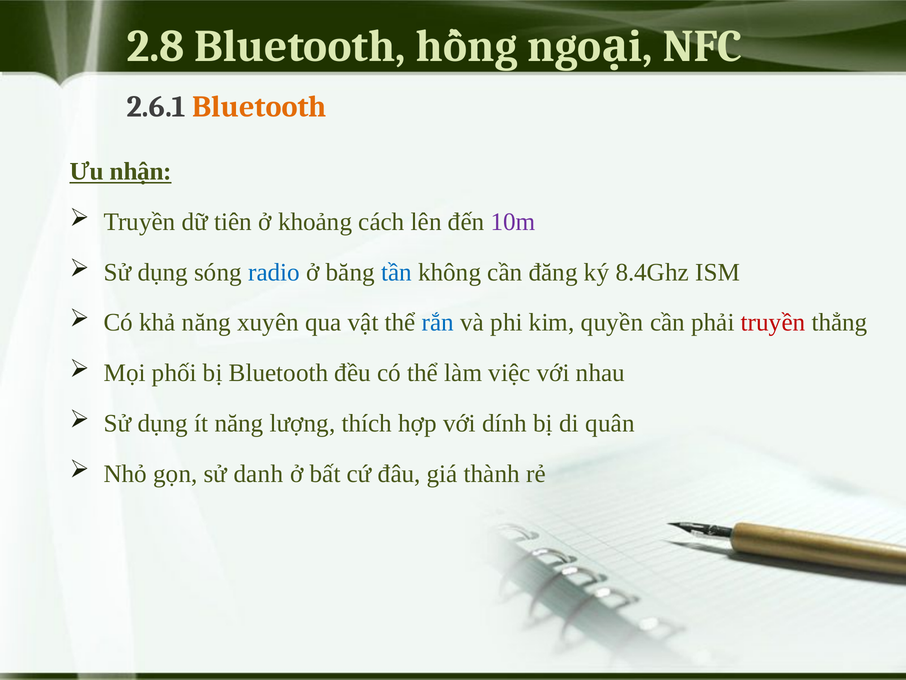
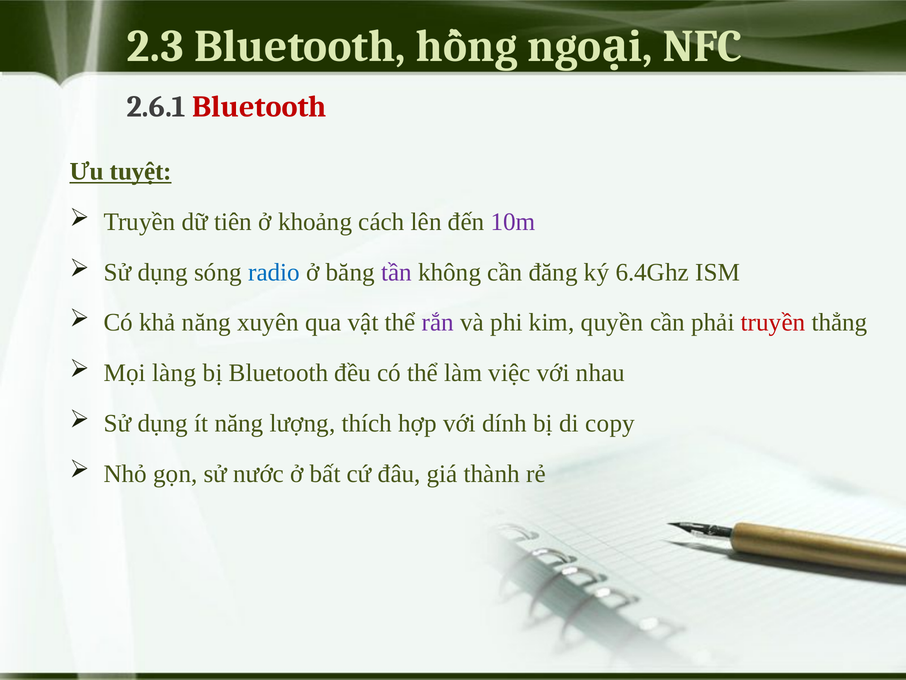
2.8: 2.8 -> 2.3 (155, 46)
Bluetooth colour: orange -> red (259, 107)
nhận: nhận -> tuyệt (141, 171)
tần colour: blue -> purple (396, 272)
8.4Ghz: 8.4Ghz -> 6.4Ghz (652, 272)
rắn colour: blue -> purple (438, 322)
phối: phối -> làng (174, 373)
quân: quân -> copy (610, 423)
danh: danh -> nước (259, 473)
